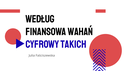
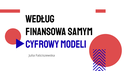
wahań: wahań -> samym (80, 31)
Takich: Takich -> Modeli (73, 44)
